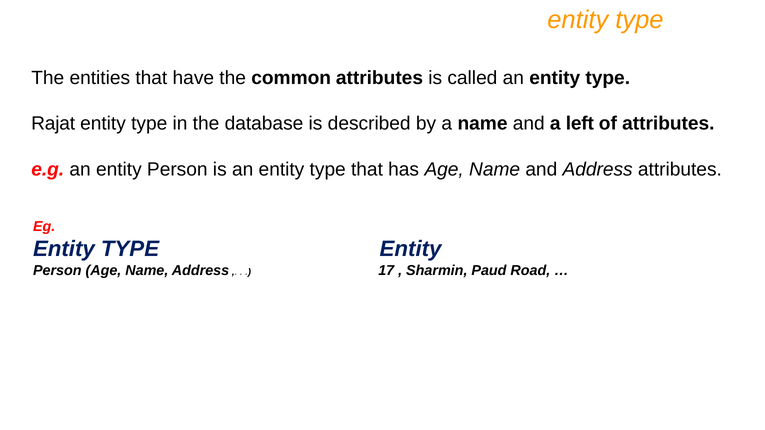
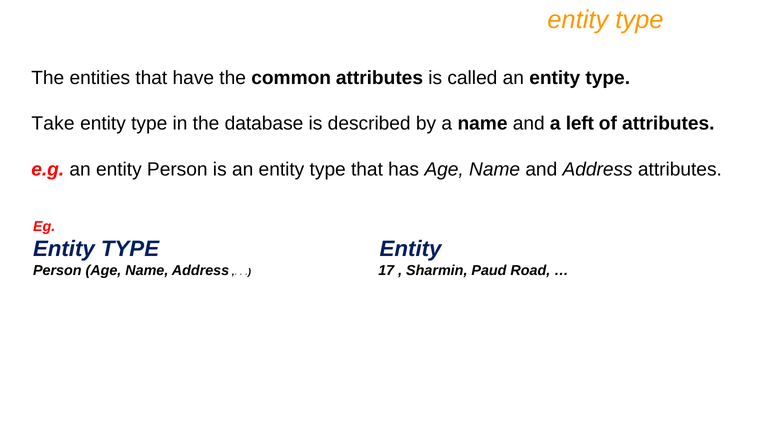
Rajat: Rajat -> Take (53, 124)
